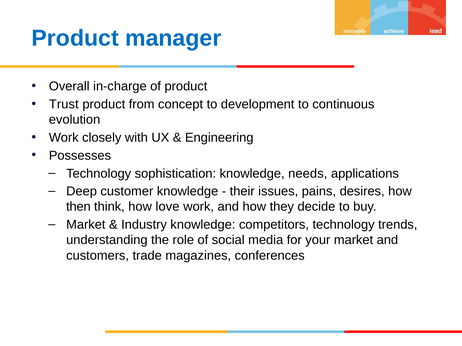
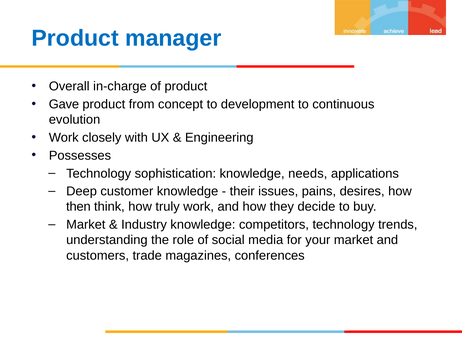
Trust: Trust -> Gave (64, 104)
love: love -> truly (168, 207)
